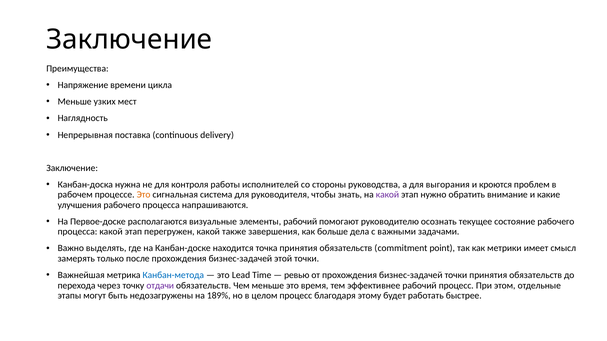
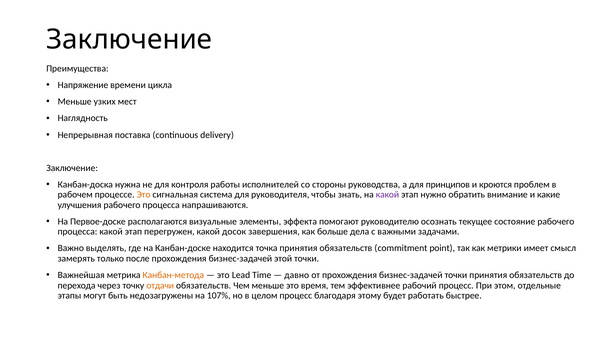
выгорания: выгорания -> принципов (448, 185)
элементы рабочий: рабочий -> эффекта (300, 222)
также: также -> досок (234, 232)
Канбан-метода colour: blue -> orange (173, 276)
ревью: ревью -> давно (297, 276)
отдачи colour: purple -> orange (160, 286)
189%: 189% -> 107% (219, 296)
